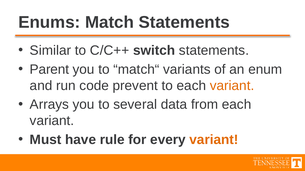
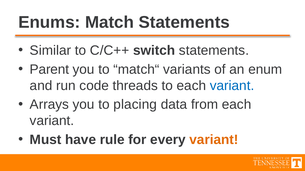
prevent: prevent -> threads (135, 86)
variant colour: orange -> blue (232, 86)
several: several -> placing (135, 105)
